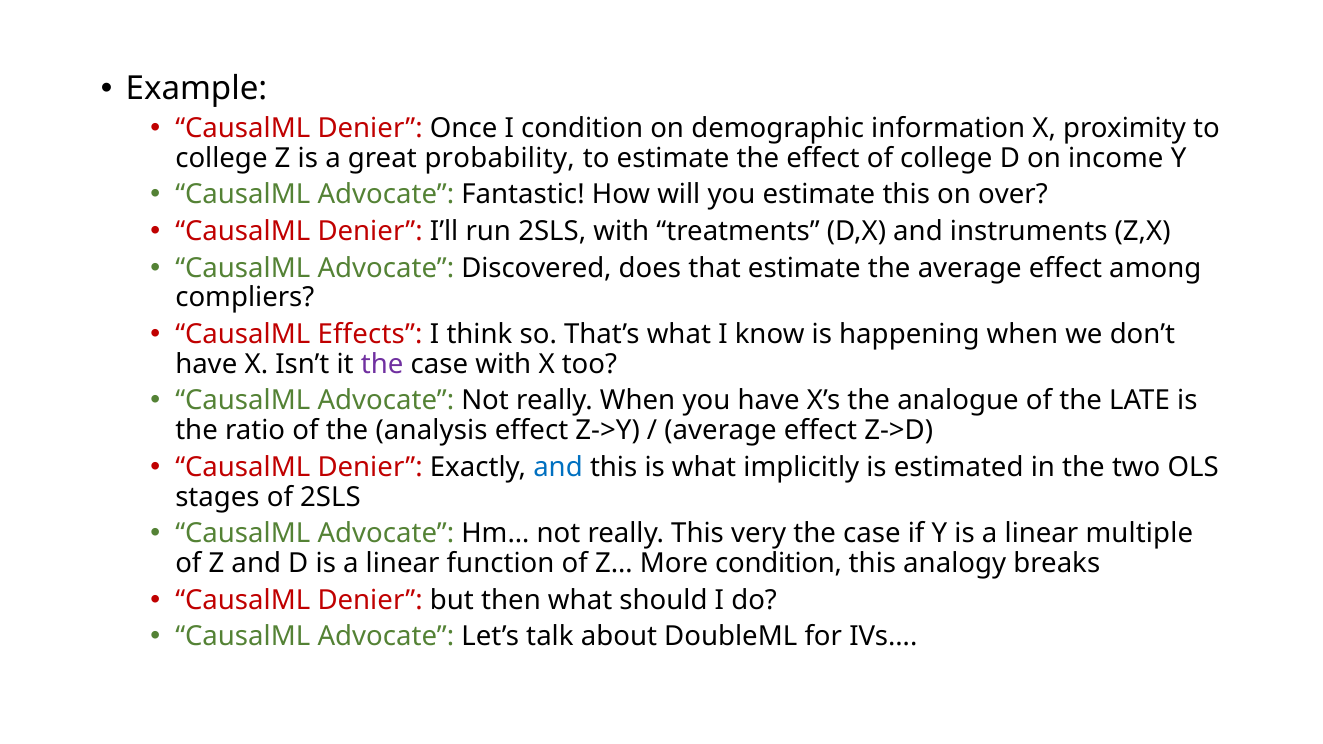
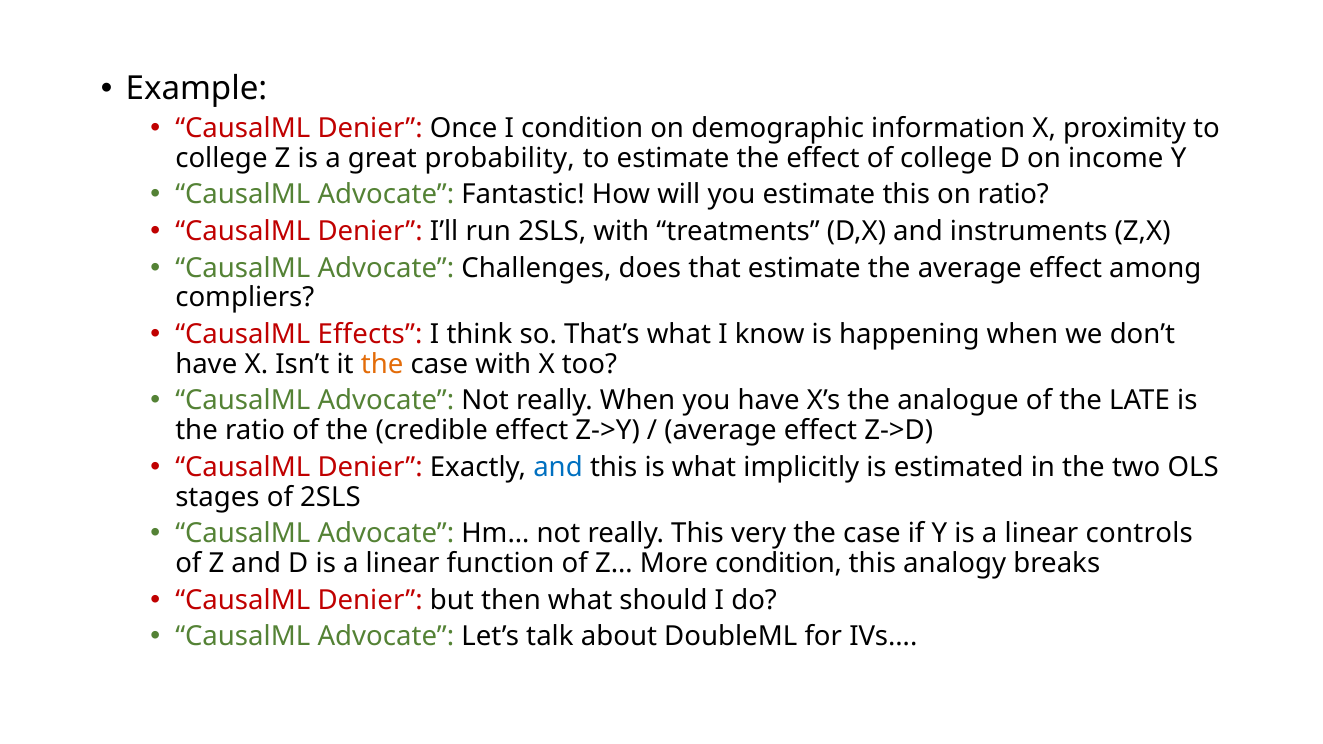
on over: over -> ratio (1013, 195)
Discovered: Discovered -> Challenges (536, 268)
the colour: purple -> orange (382, 364)
analysis: analysis -> credible (432, 431)
multiple: multiple -> controls (1139, 534)
